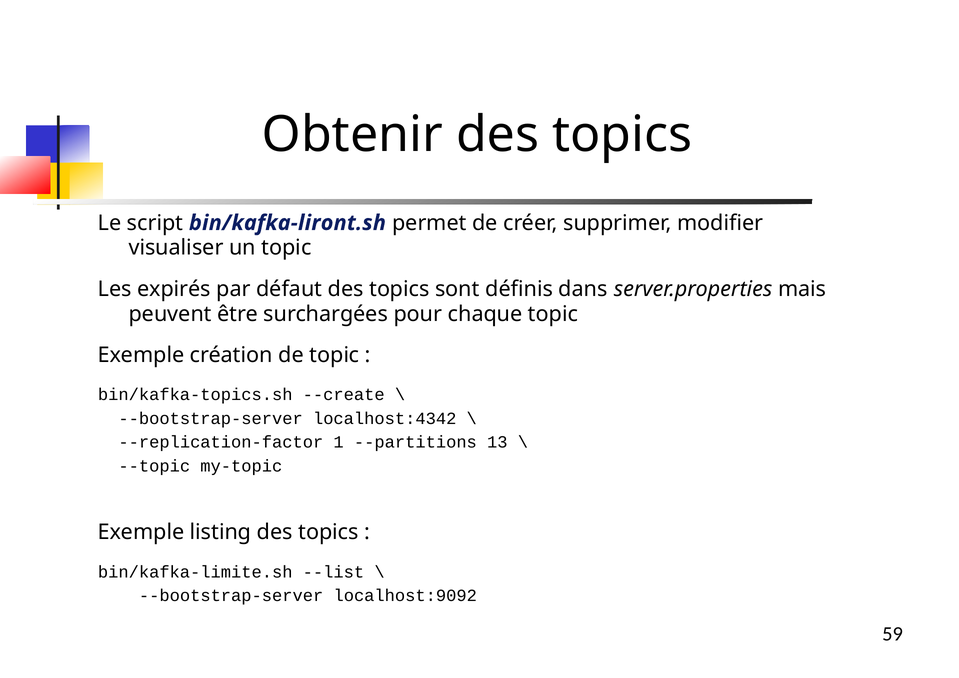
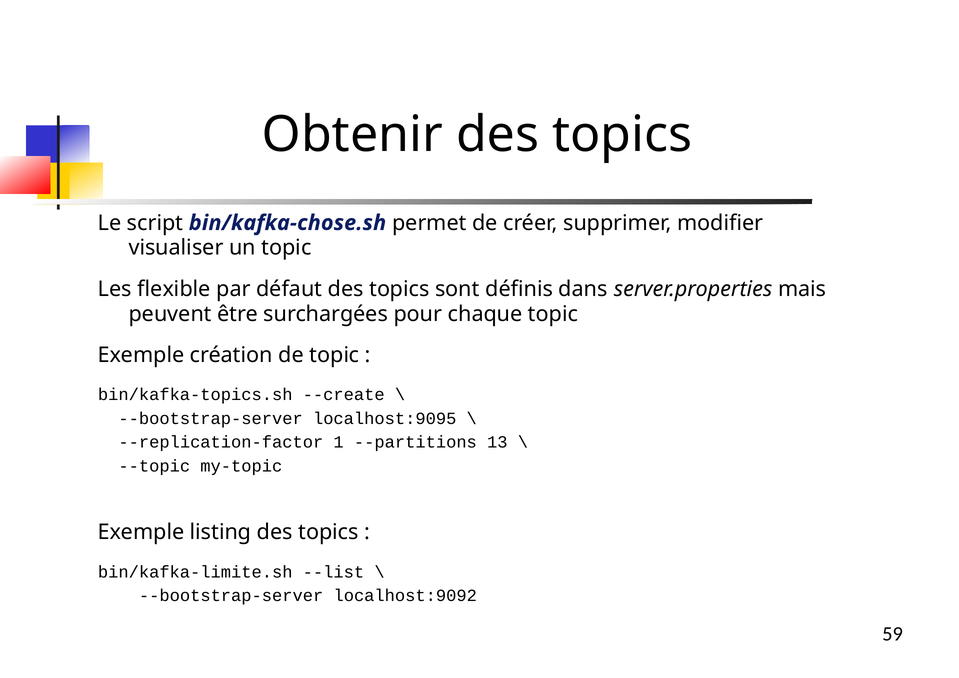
bin/kafka-liront.sh: bin/kafka-liront.sh -> bin/kafka-chose.sh (287, 223)
expirés: expirés -> flexible (174, 289)
localhost:4342: localhost:4342 -> localhost:9095 (385, 419)
